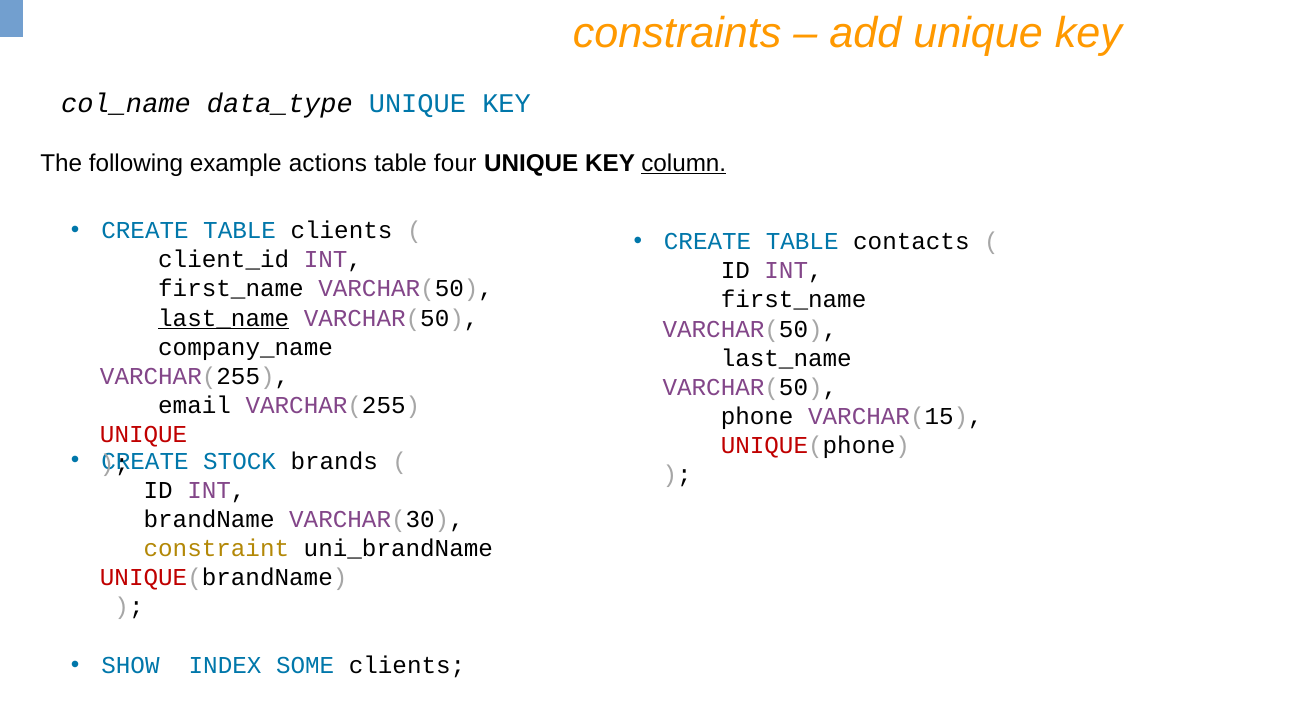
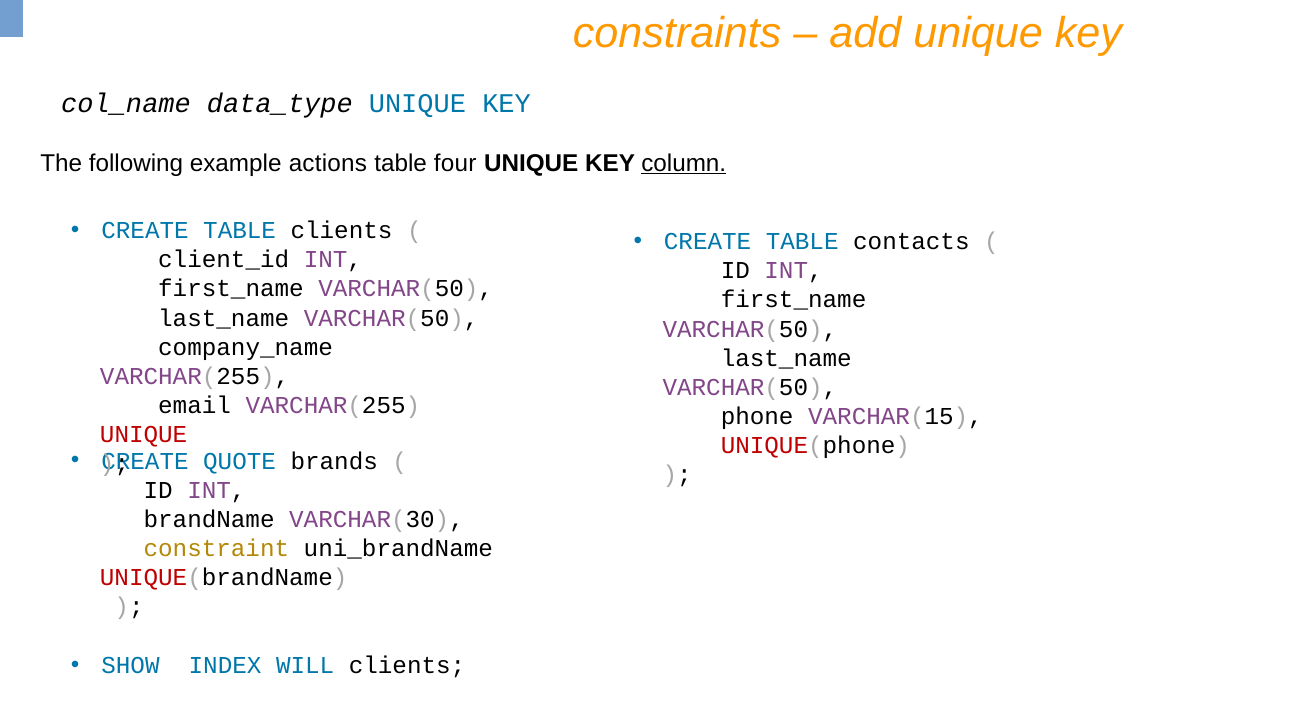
last_name underline: present -> none (224, 318)
STOCK: STOCK -> QUOTE (240, 461)
SOME: SOME -> WILL (305, 666)
